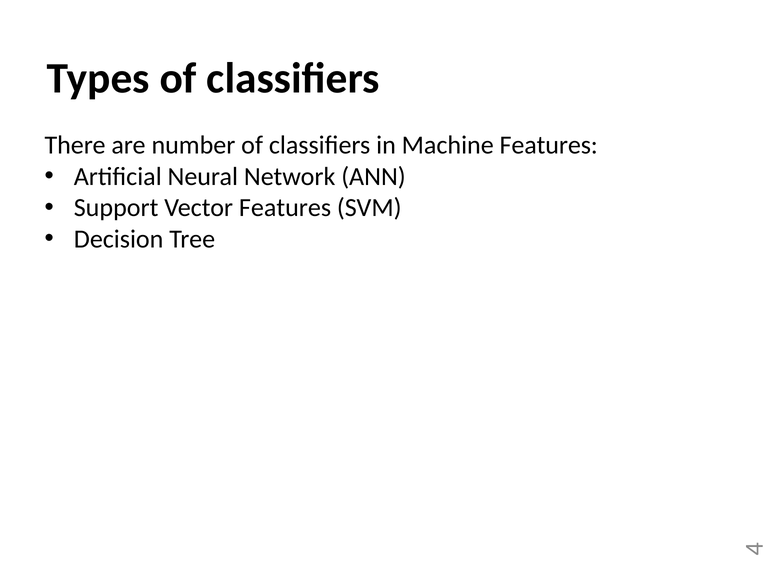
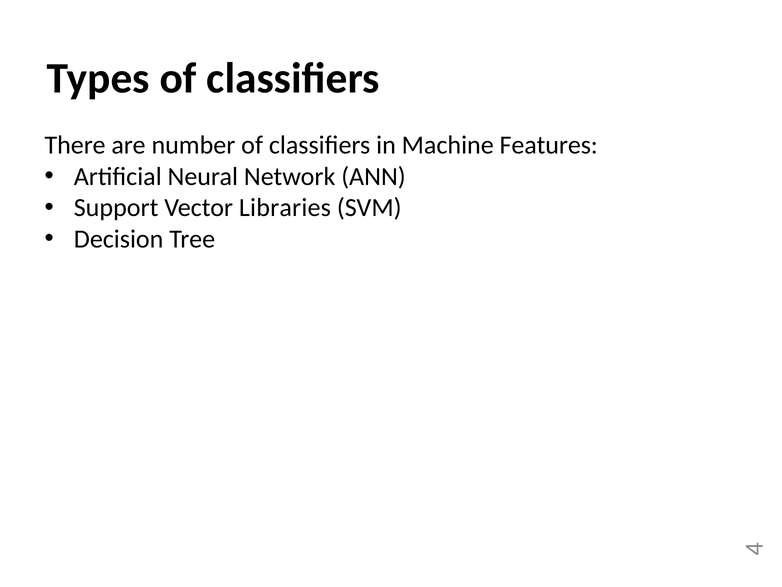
Vector Features: Features -> Libraries (285, 208)
